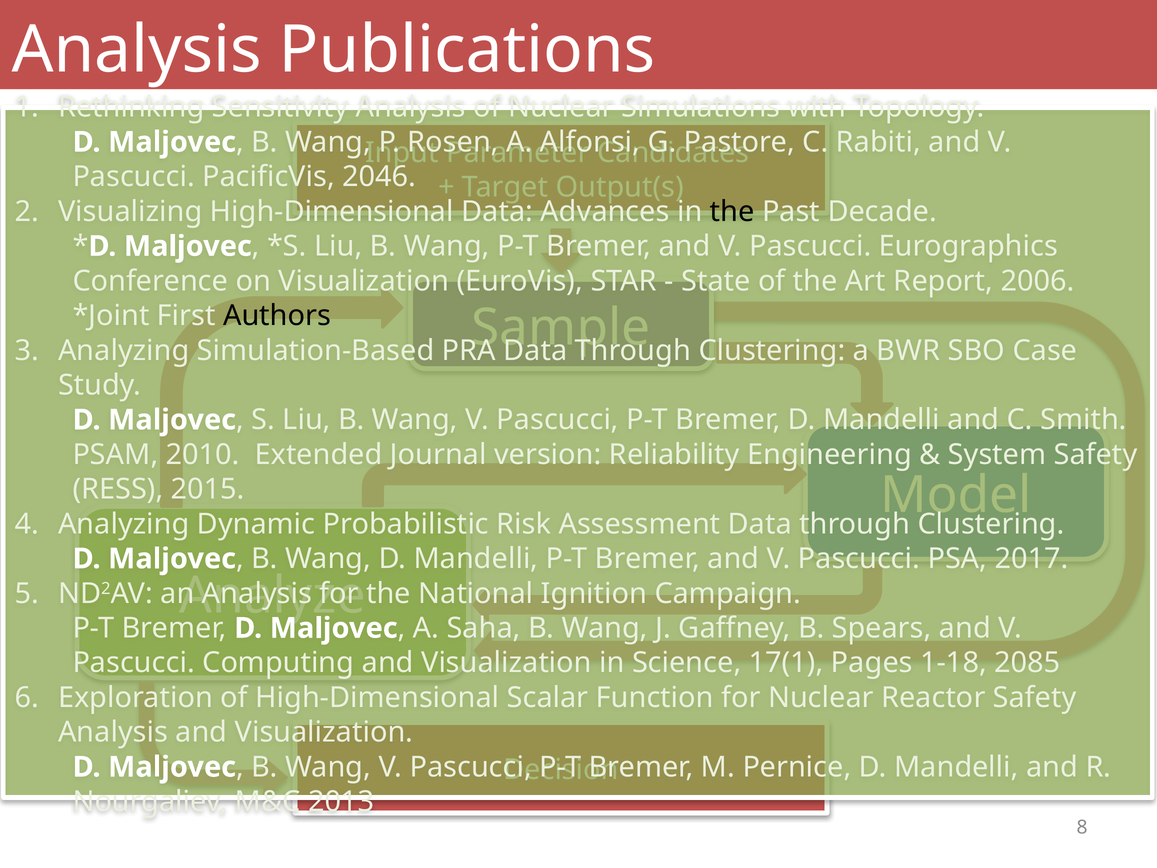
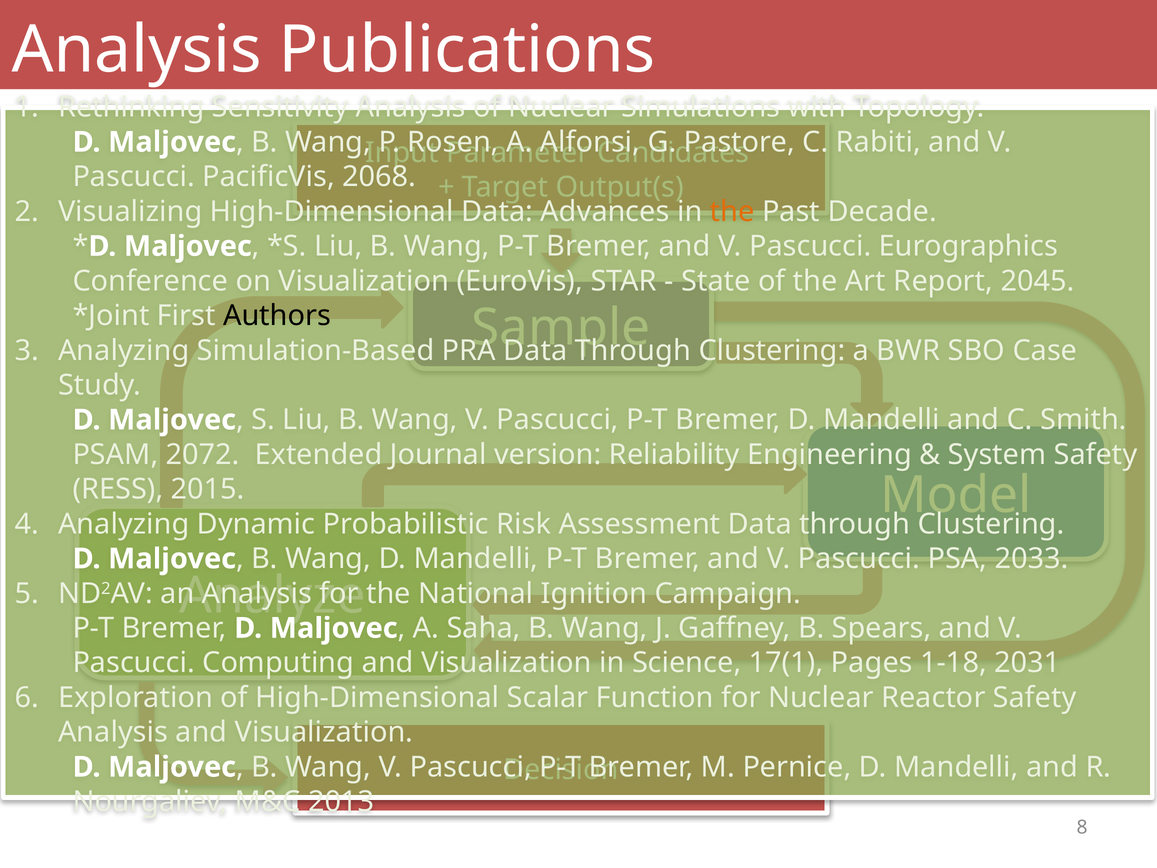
2046: 2046 -> 2068 (379, 177)
the colour: black -> orange (732, 212)
2006: 2006 -> 2045 (1038, 281)
2010: 2010 -> 2072 (203, 454)
2017: 2017 -> 2033 (1032, 559)
2085: 2085 -> 2031 (1027, 663)
